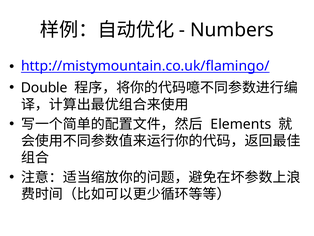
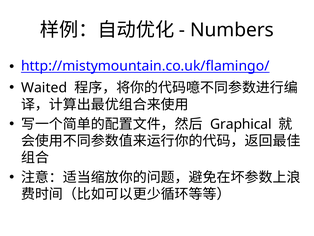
Double: Double -> Waited (44, 88)
Elements: Elements -> Graphical (241, 124)
